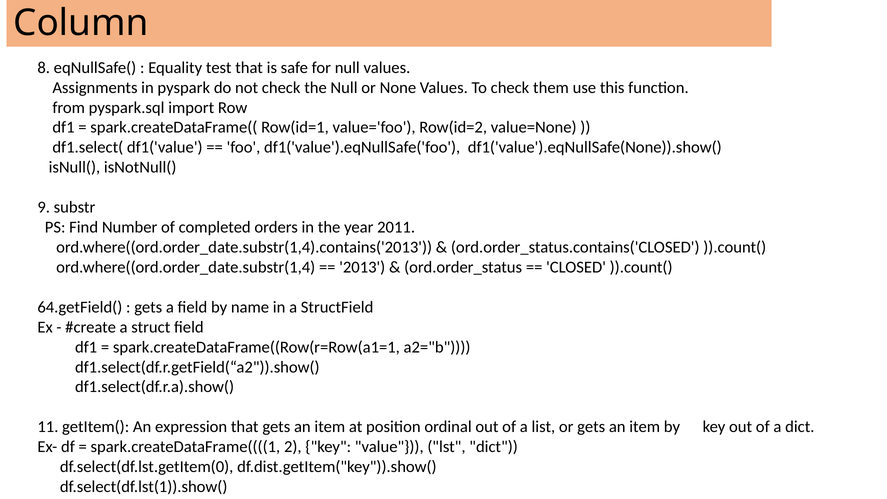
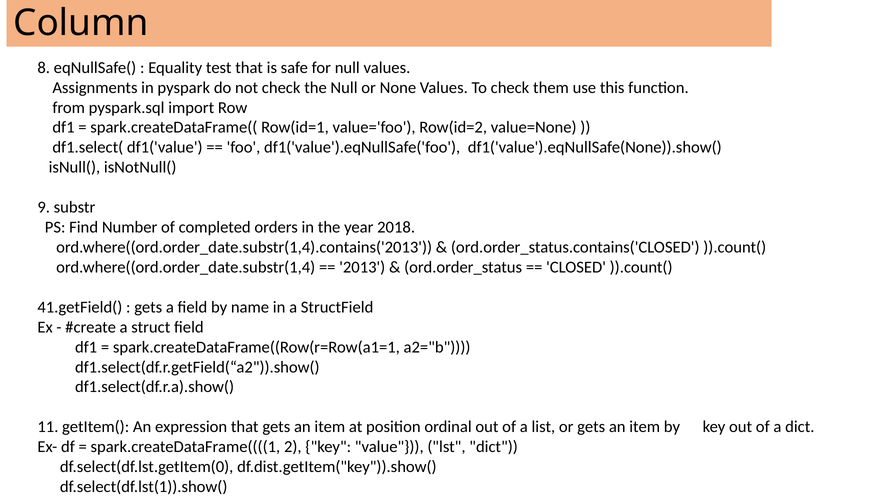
2011: 2011 -> 2018 (396, 227)
64.getField(: 64.getField( -> 41.getField( (80, 307)
